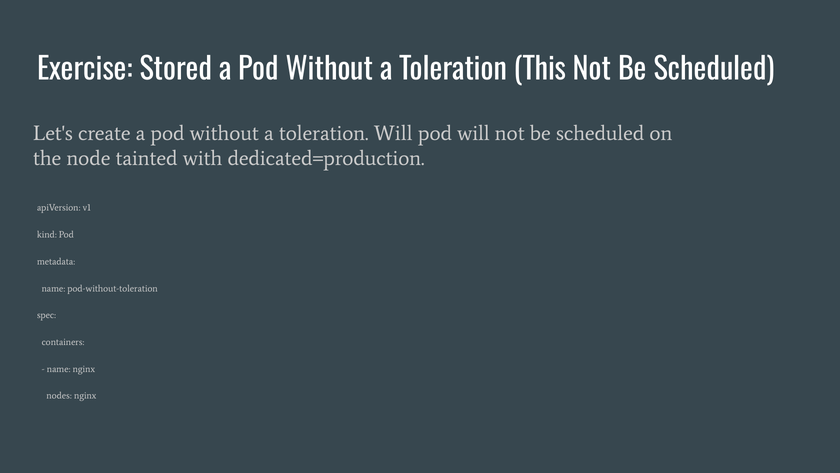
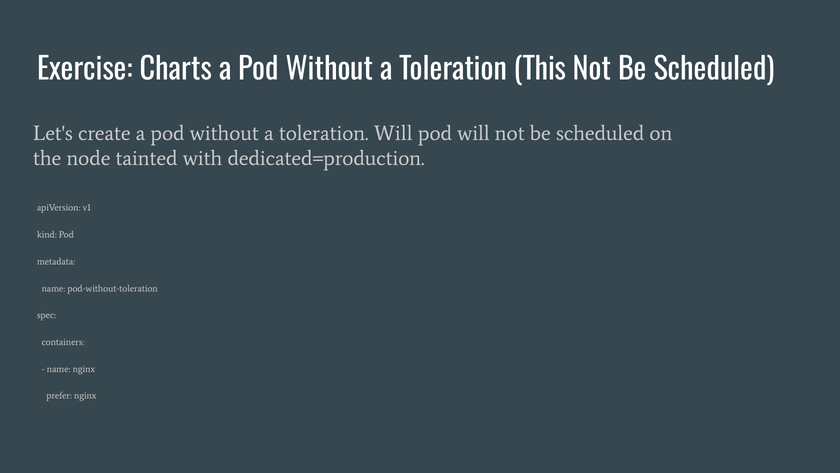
Stored: Stored -> Charts (176, 70)
nodes: nodes -> prefer (59, 395)
